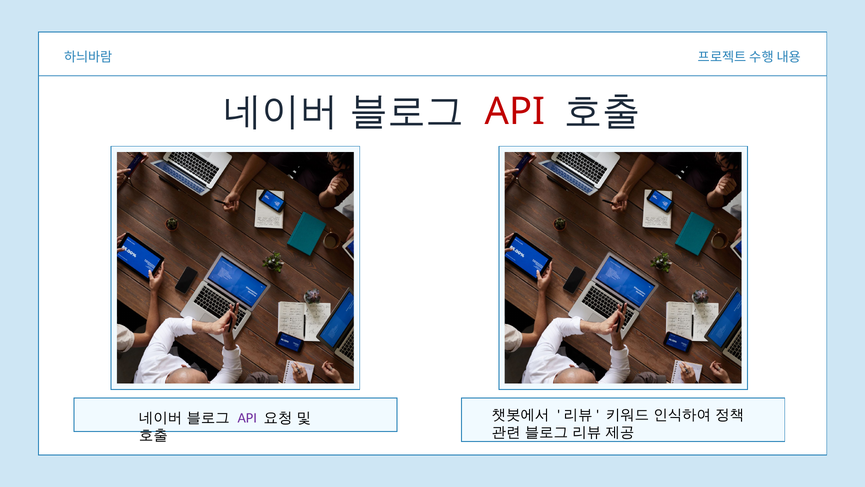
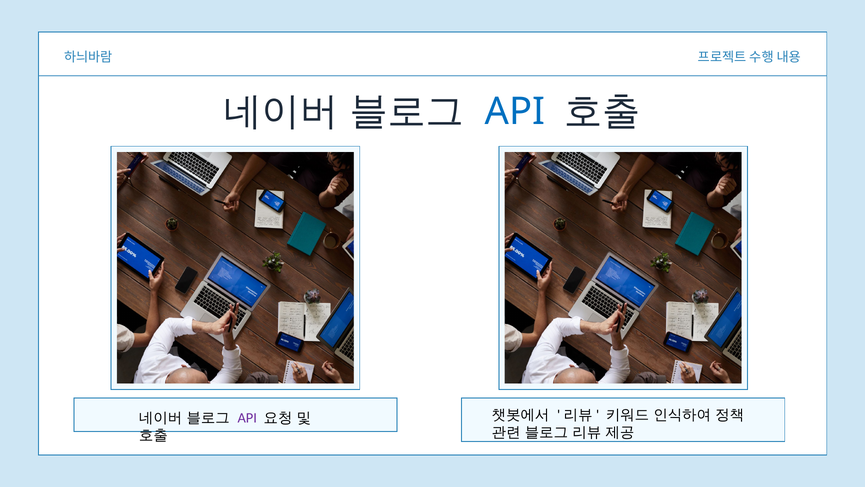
API colour: red -> blue (515, 112)
